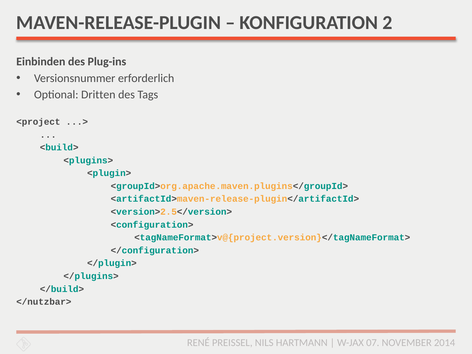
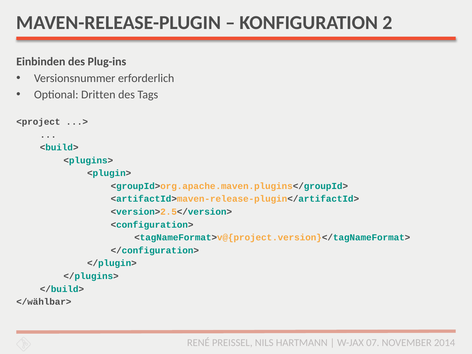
</nutzbar>: </nutzbar> -> </wählbar> (44, 302)
